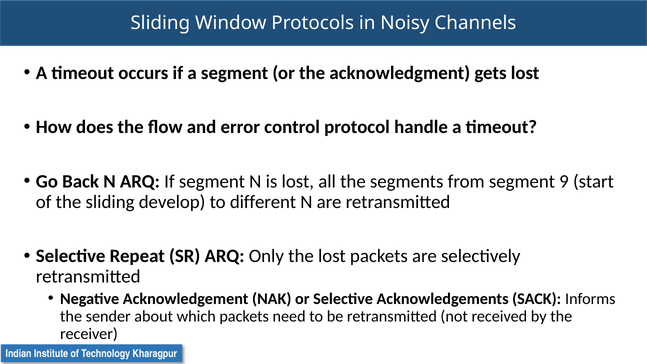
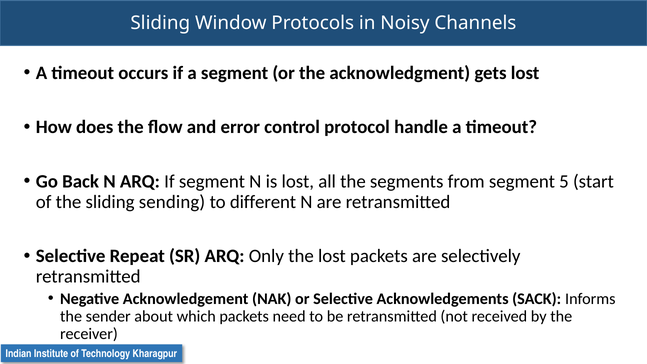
9: 9 -> 5 (564, 181)
develop: develop -> sending (172, 202)
